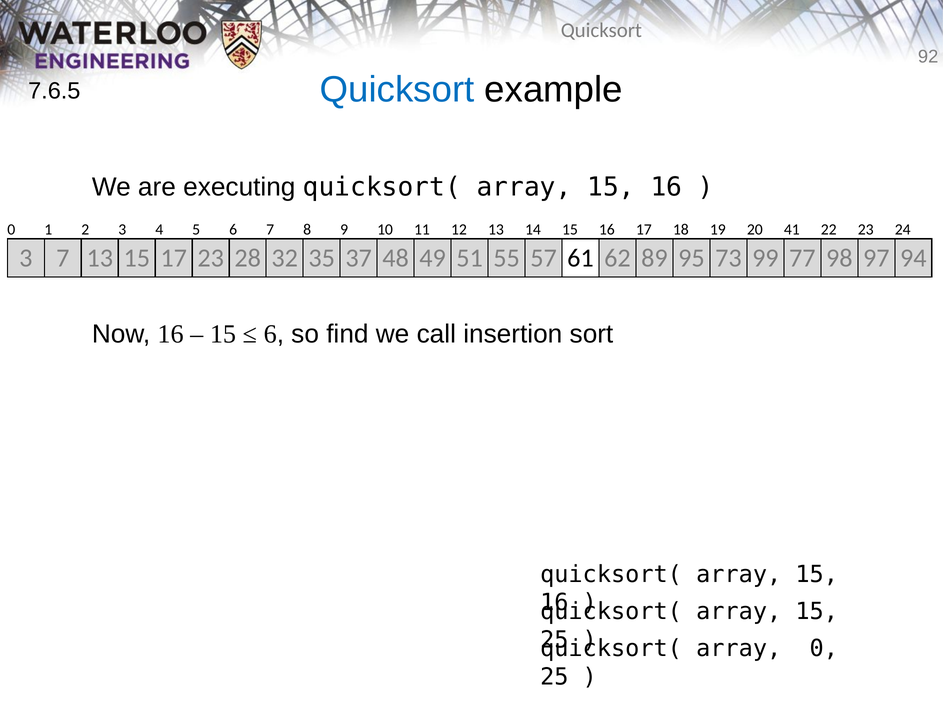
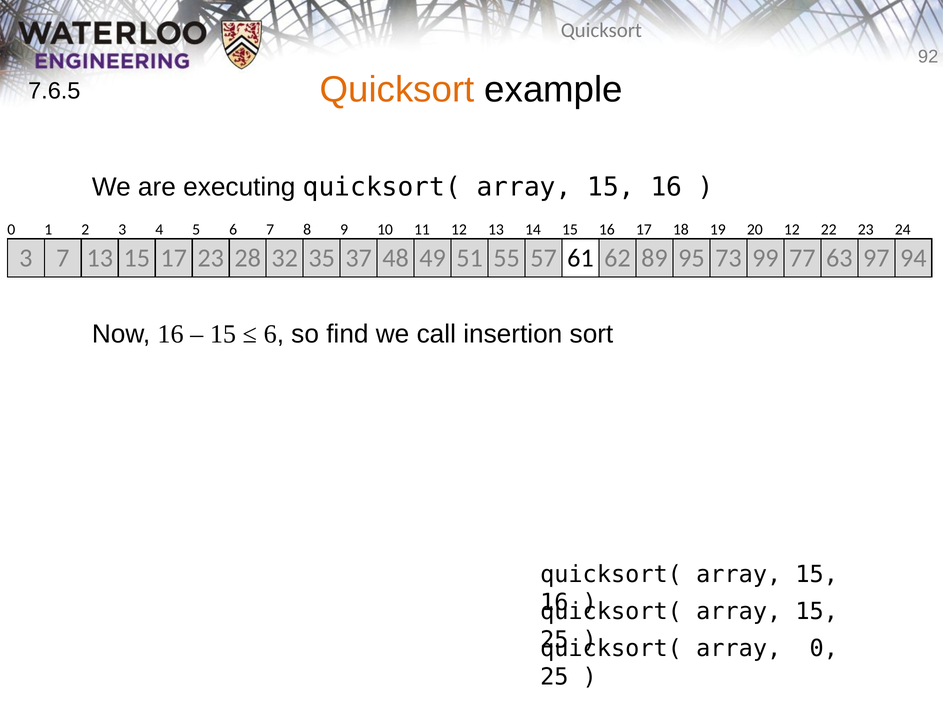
Quicksort colour: blue -> orange (397, 90)
20 41: 41 -> 12 (792, 230)
98: 98 -> 63 (839, 258)
